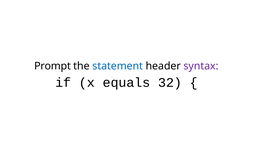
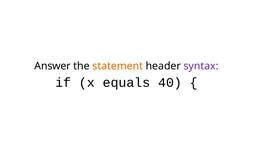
Prompt: Prompt -> Answer (53, 66)
statement colour: blue -> orange (118, 66)
32: 32 -> 40 (170, 83)
